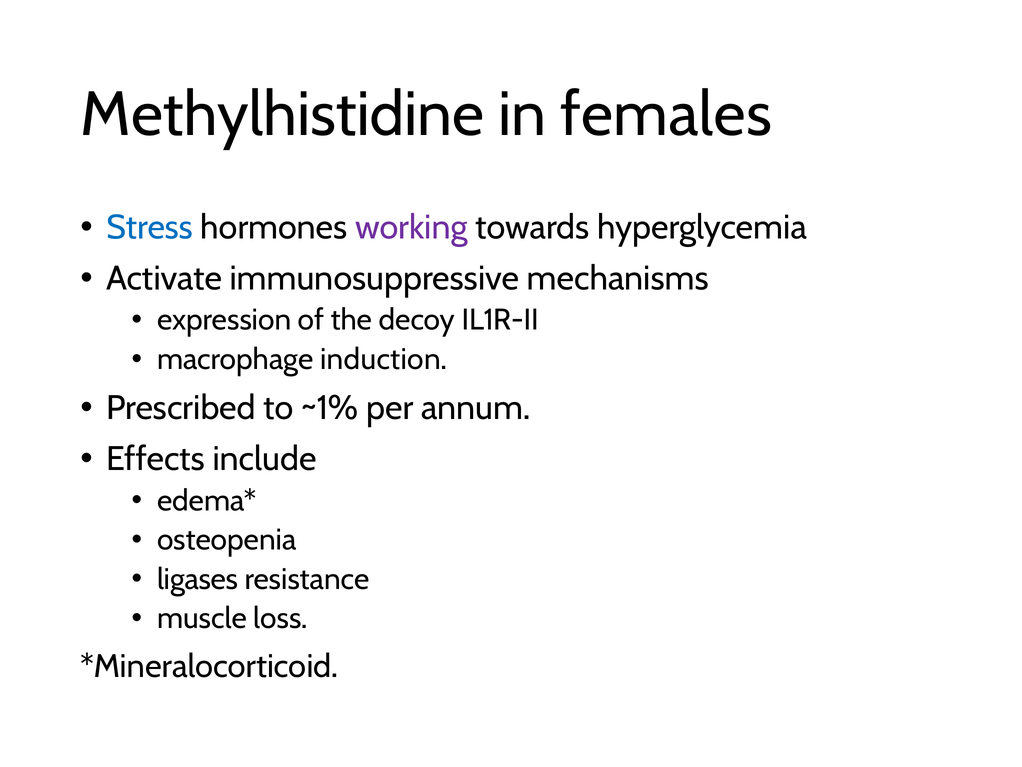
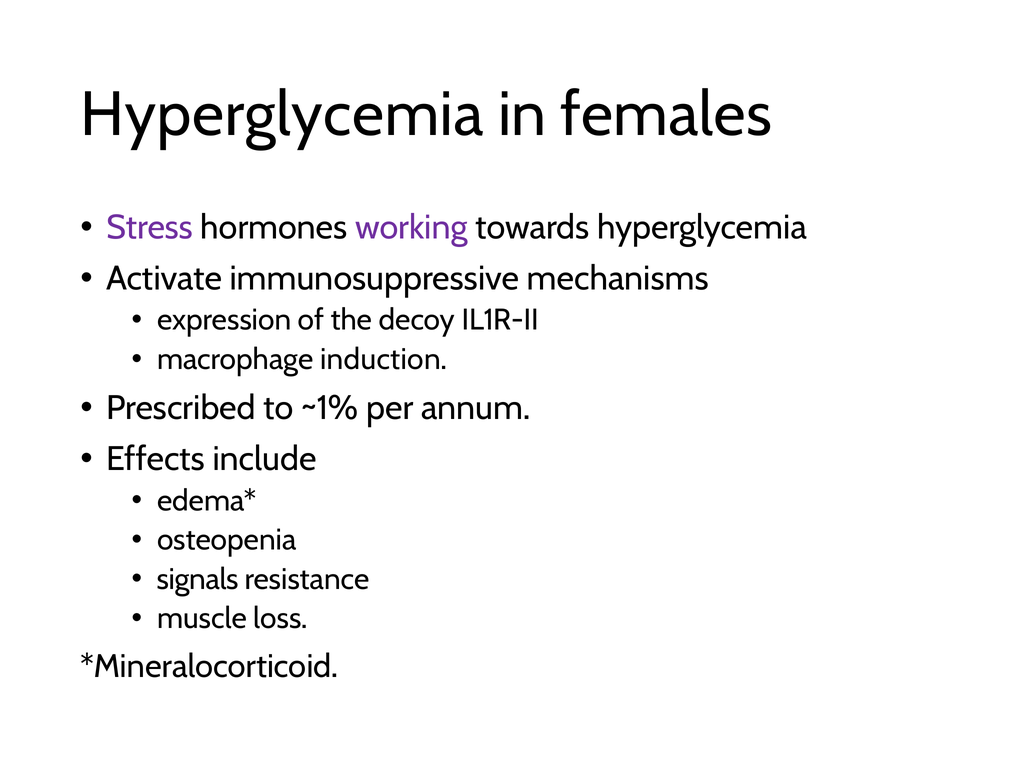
Methylhistidine: Methylhistidine -> Hyperglycemia (282, 114)
Stress colour: blue -> purple (150, 227)
ligases: ligases -> signals (198, 579)
